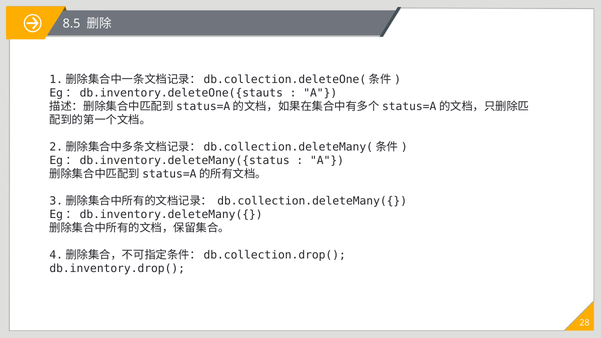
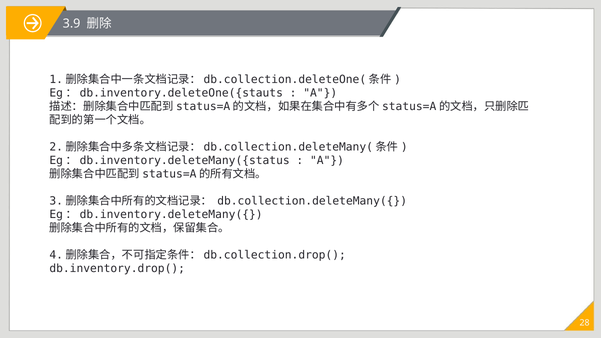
8.5: 8.5 -> 3.9 (72, 23)
